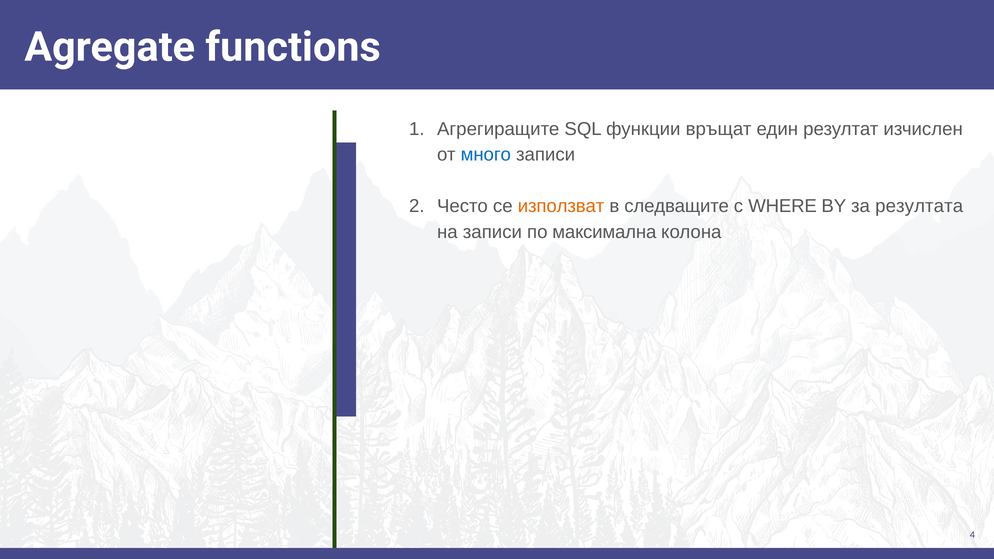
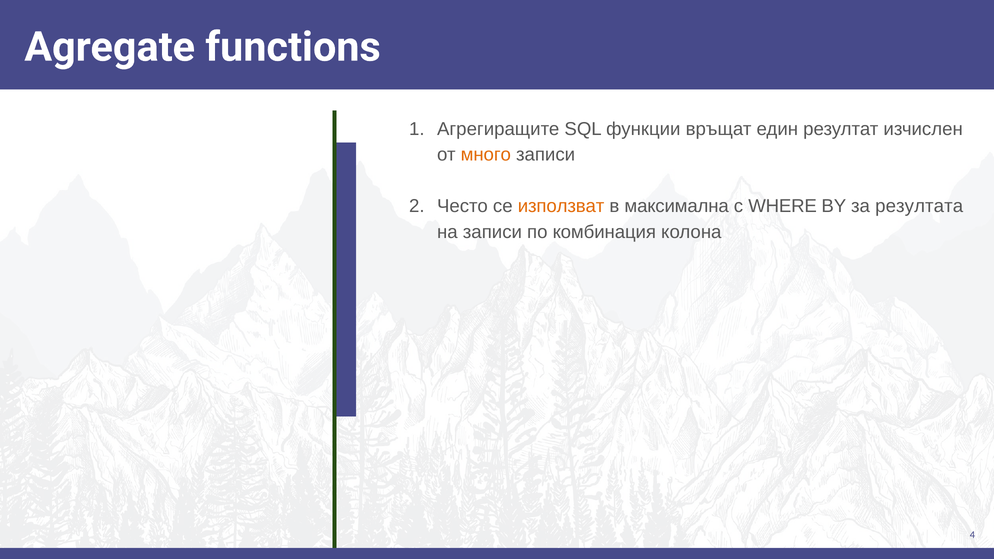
много colour: blue -> orange (486, 155)
следващите: следващите -> максимална (677, 206)
максимална: максимална -> комбинация (604, 232)
